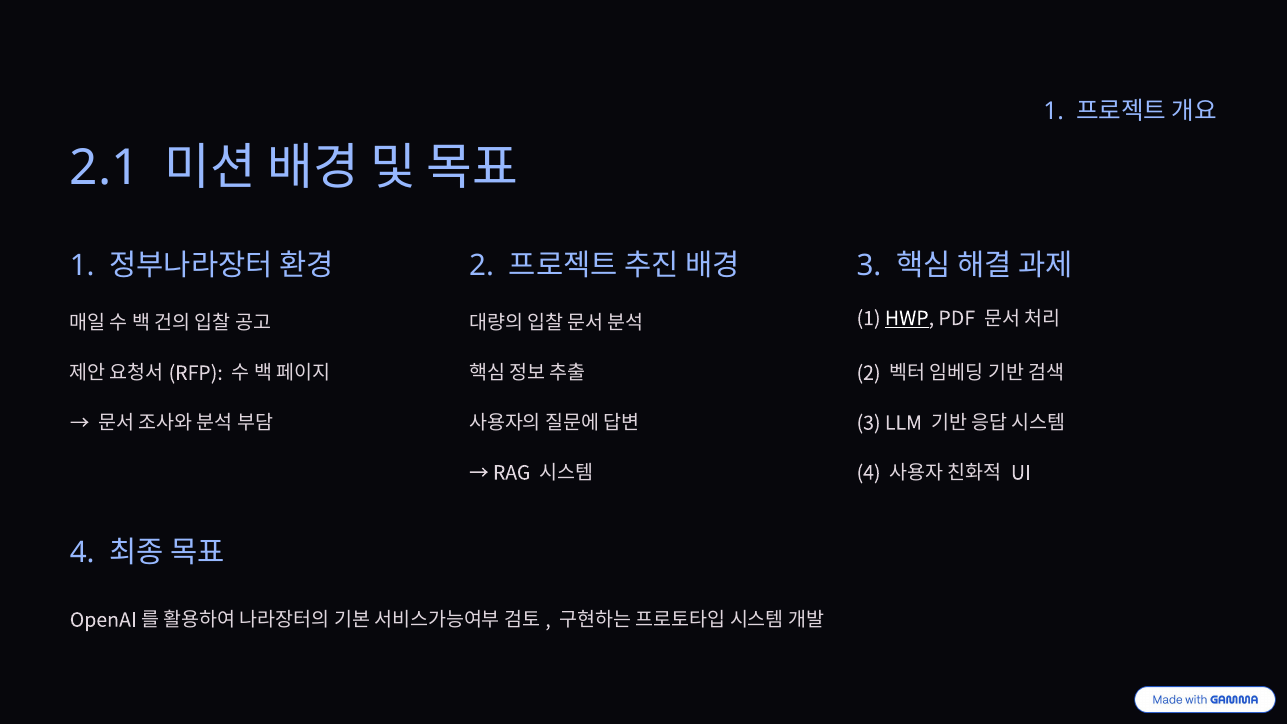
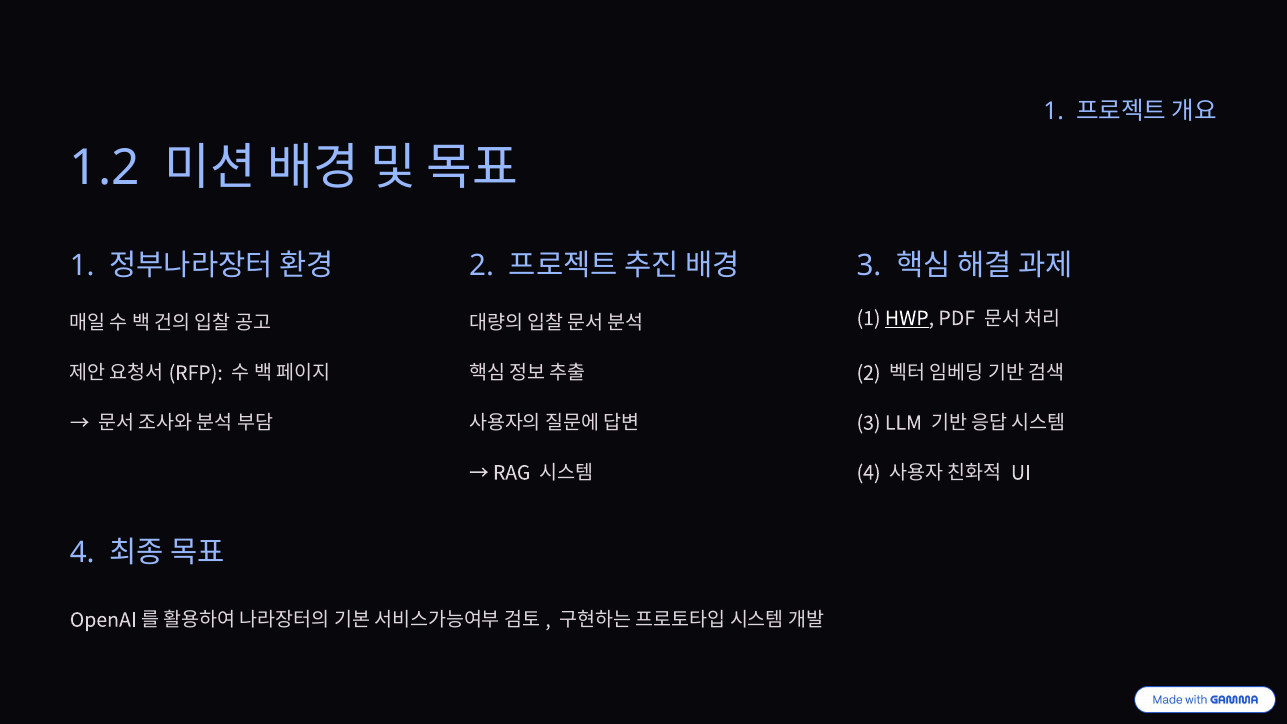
2.1: 2.1 -> 1.2 (105, 168)
